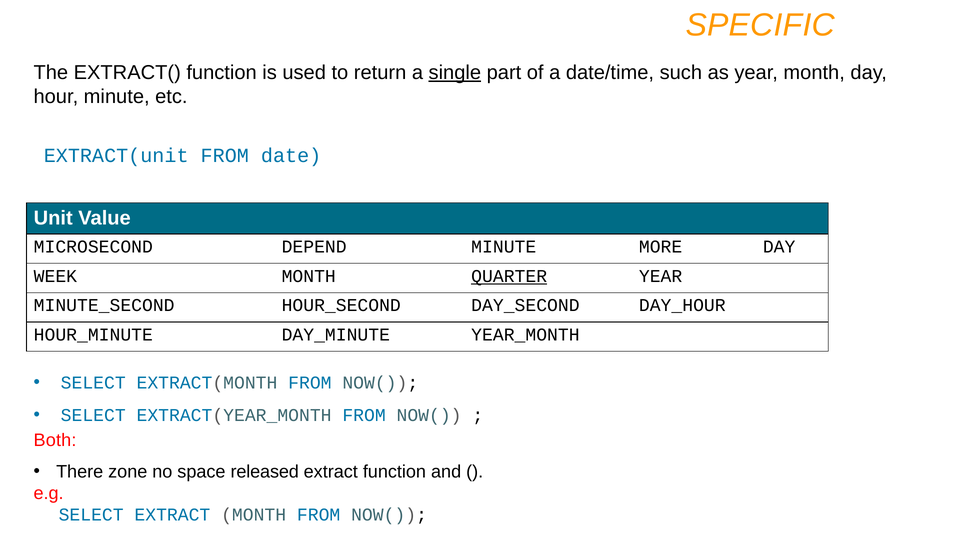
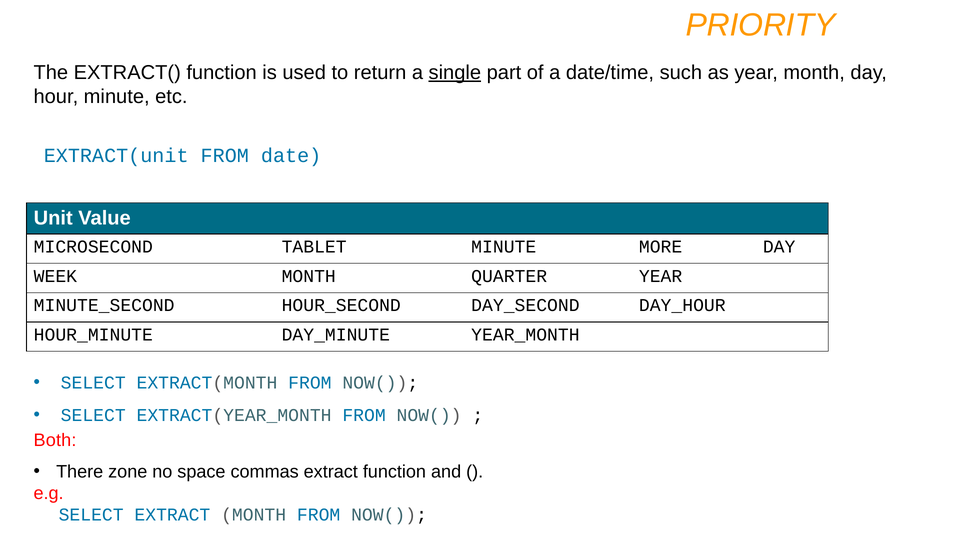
SPECIFIC: SPECIFIC -> PRIORITY (760, 25)
DEPEND: DEPEND -> TABLET (314, 247)
QUARTER underline: present -> none (509, 276)
released: released -> commas (265, 471)
